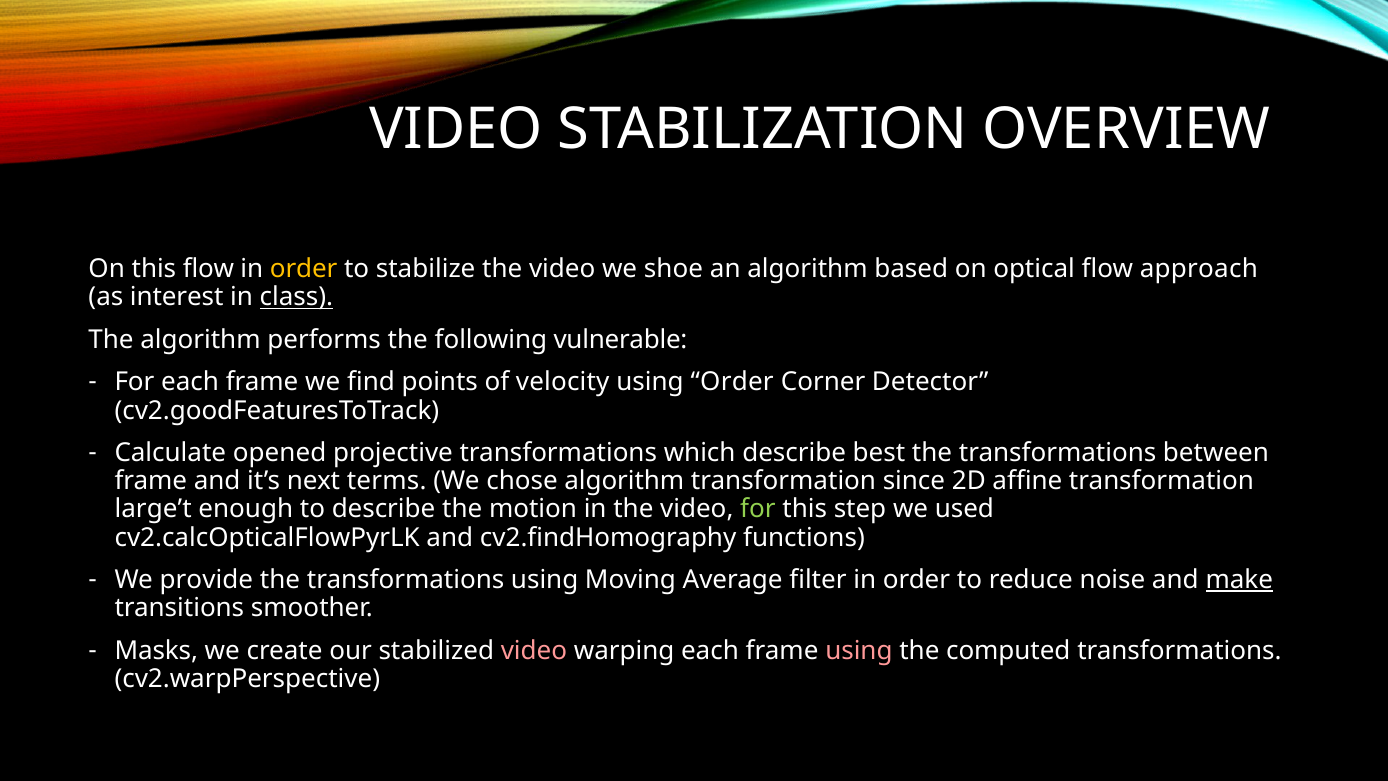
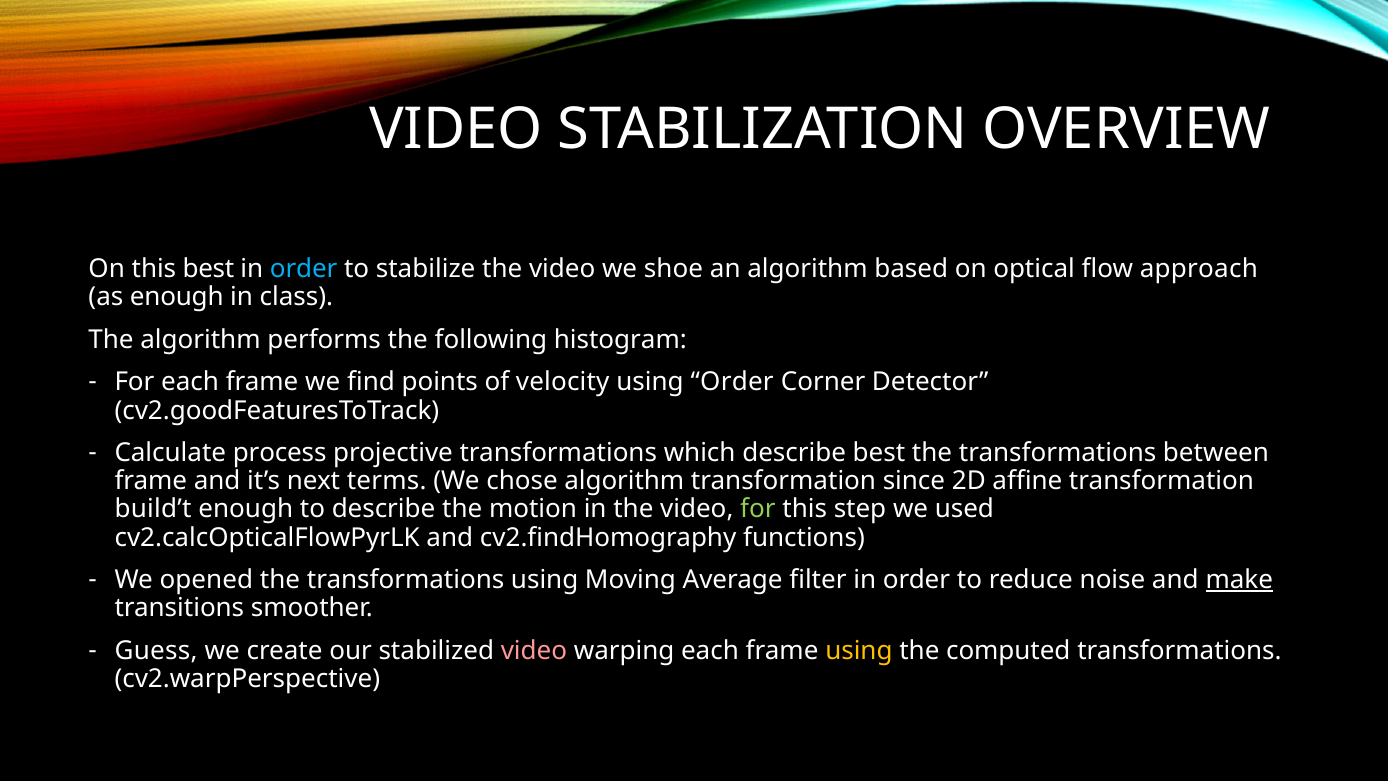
this flow: flow -> best (208, 269)
order colour: yellow -> light blue (304, 269)
as interest: interest -> enough (177, 297)
class underline: present -> none (296, 297)
vulnerable: vulnerable -> histogram (620, 340)
opened: opened -> process (280, 453)
large’t: large’t -> build’t (153, 509)
provide: provide -> opened (206, 580)
Masks: Masks -> Guess (156, 651)
using colour: pink -> yellow (859, 651)
